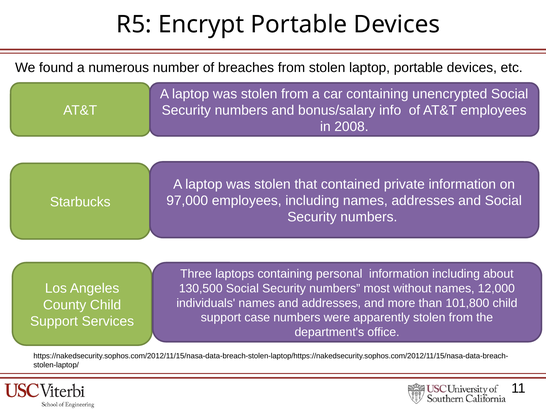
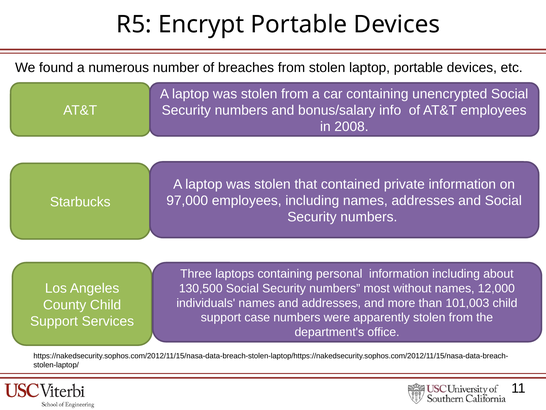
101,800: 101,800 -> 101,003 (467, 303)
